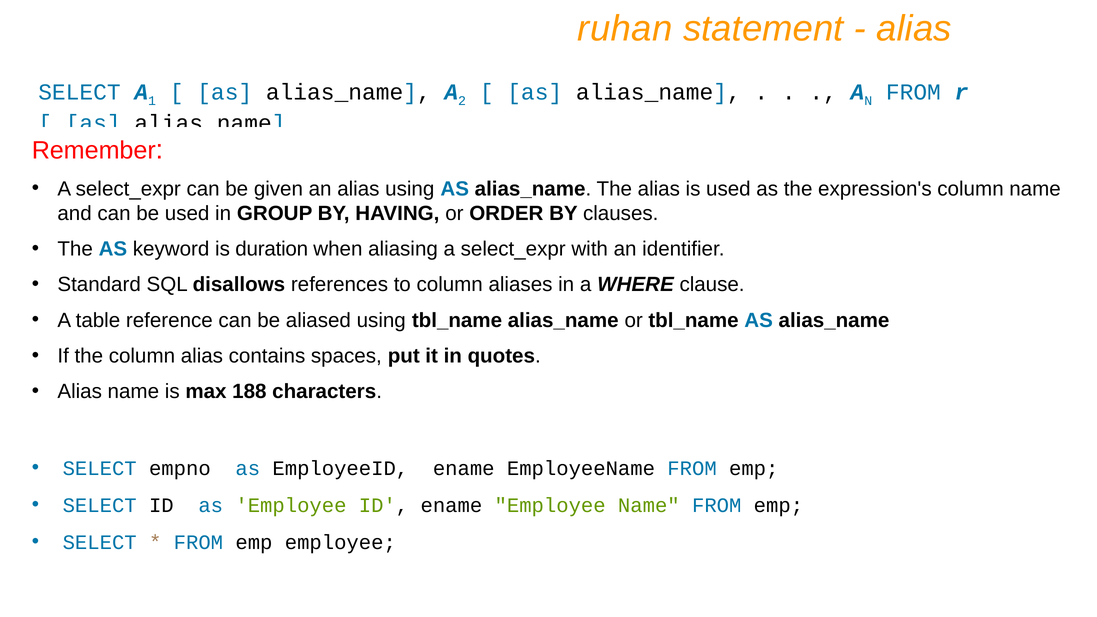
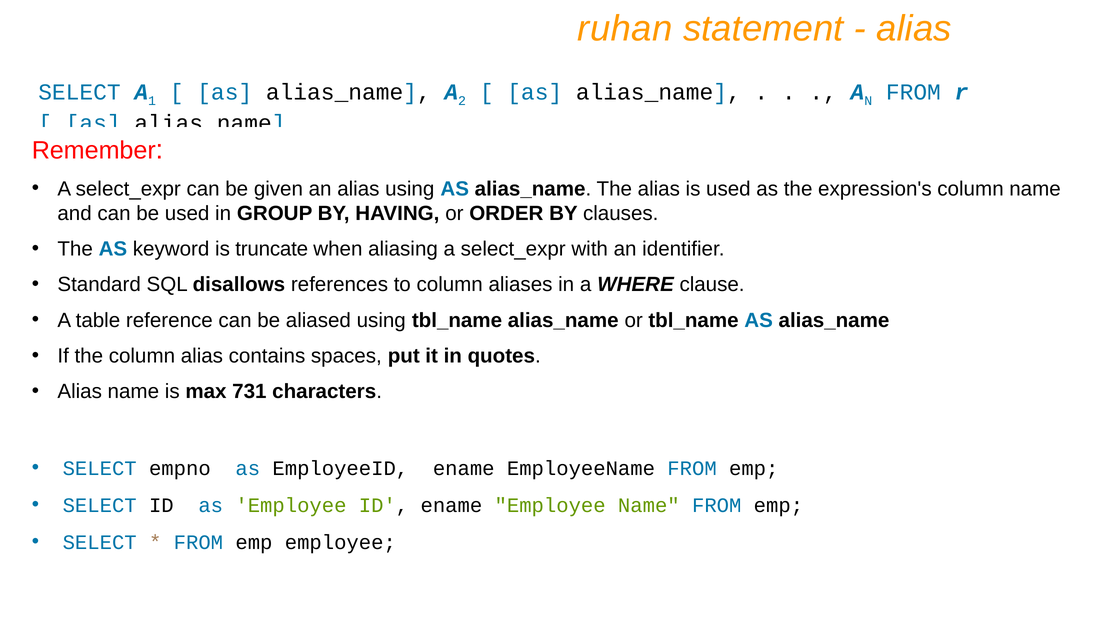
duration: duration -> truncate (272, 249)
188: 188 -> 731 (249, 392)
